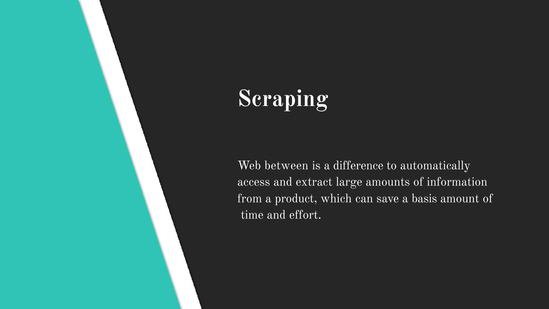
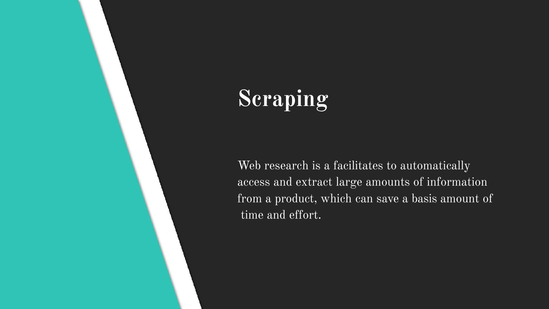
between: between -> research (286, 165)
difference: difference -> facilitates (358, 165)
